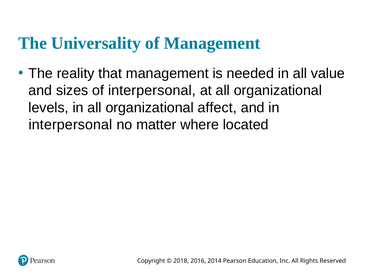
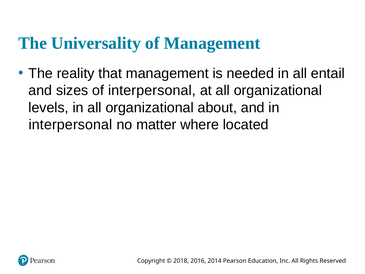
value: value -> entail (328, 73)
affect: affect -> about (217, 107)
